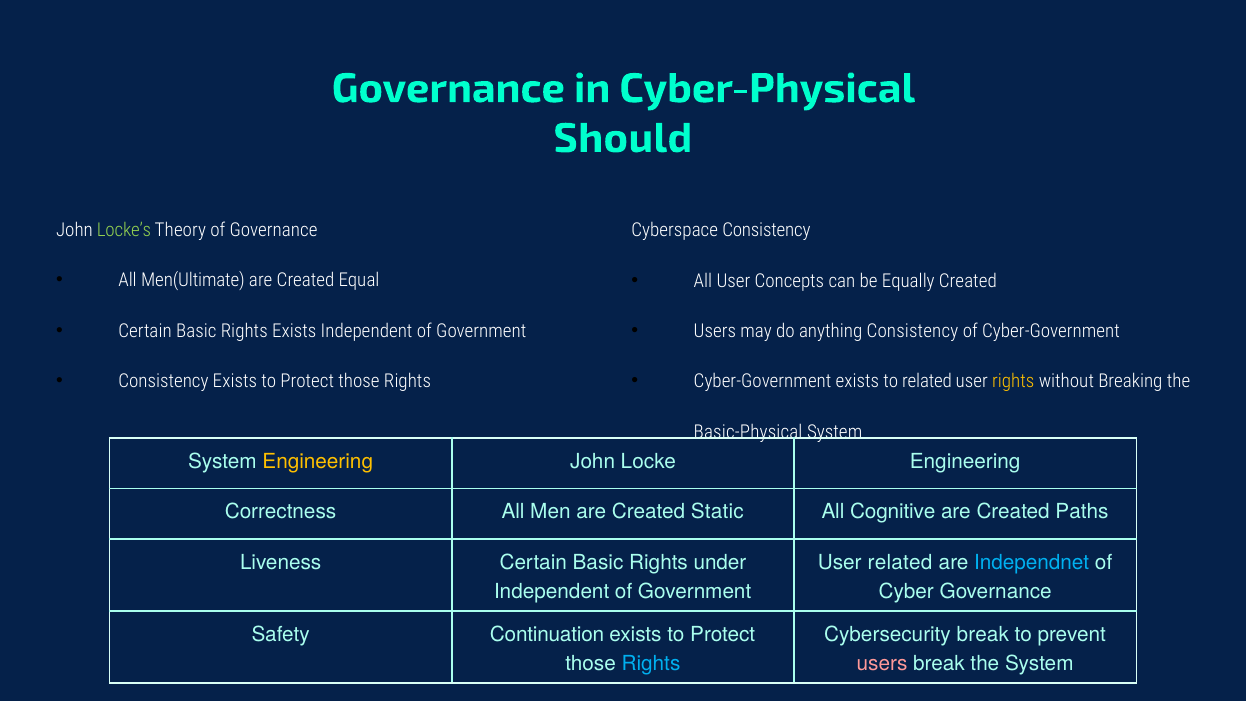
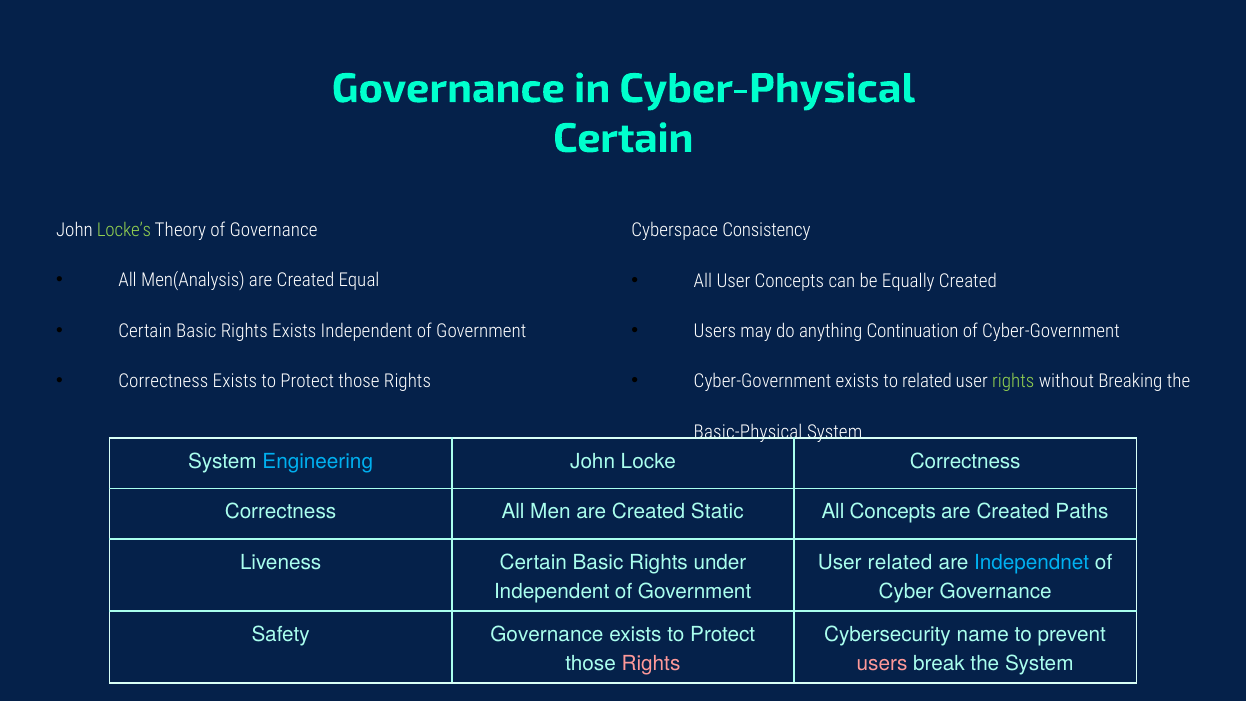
Should: Should -> Certain (623, 138)
Men(Ultimate: Men(Ultimate -> Men(Analysis (193, 281)
anything Consistency: Consistency -> Continuation (913, 331)
Consistency: Consistency -> Correctness (163, 381)
rights colour: yellow -> light green (1013, 382)
Engineering colour: yellow -> light blue (318, 461)
Locke Engineering: Engineering -> Correctness (965, 461)
All Cognitive: Cognitive -> Concepts (893, 512)
Safety Continuation: Continuation -> Governance (547, 634)
Cybersecurity break: break -> name (983, 634)
Rights colour: light blue -> pink (651, 664)
